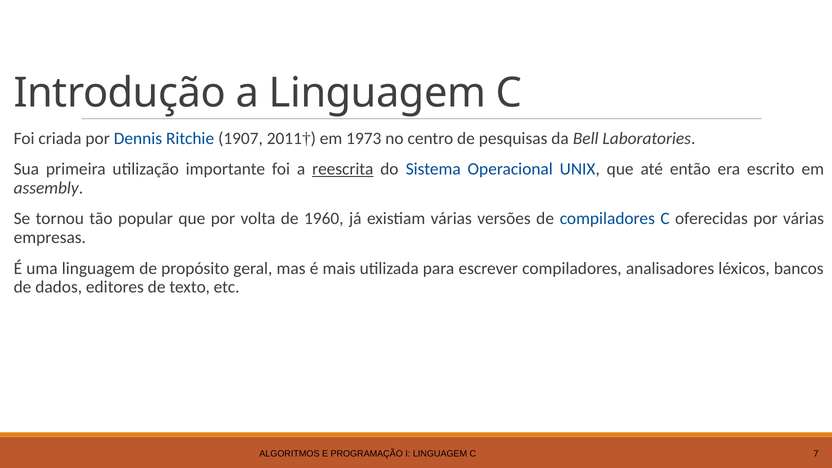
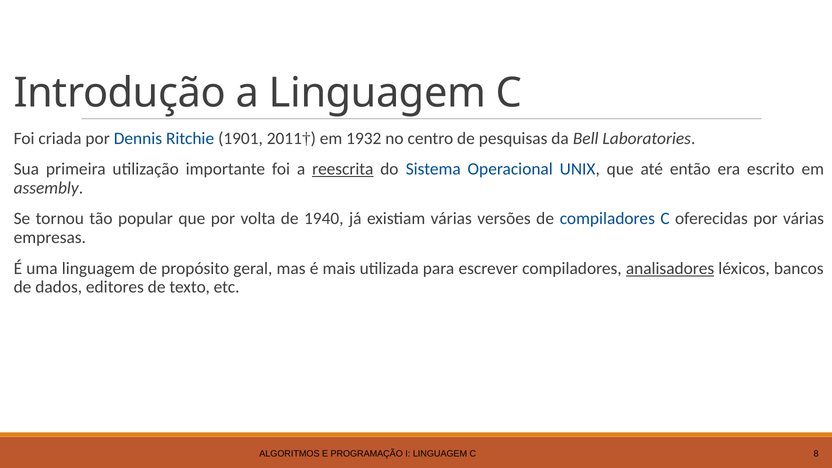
1907: 1907 -> 1901 (241, 138)
1973: 1973 -> 1932 (364, 138)
1960: 1960 -> 1940 (324, 219)
analisadores underline: none -> present (670, 268)
7: 7 -> 8 (816, 454)
